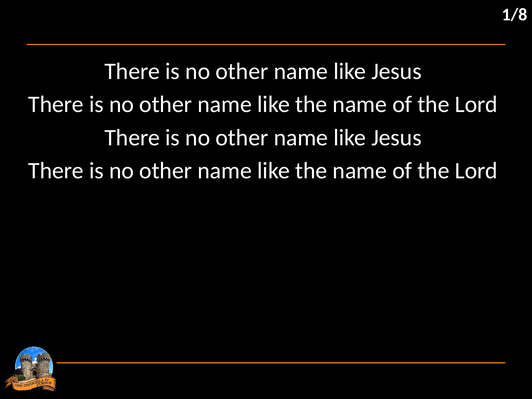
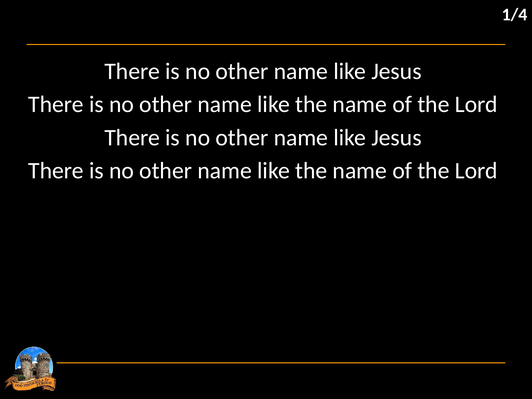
1/8: 1/8 -> 1/4 (515, 14)
